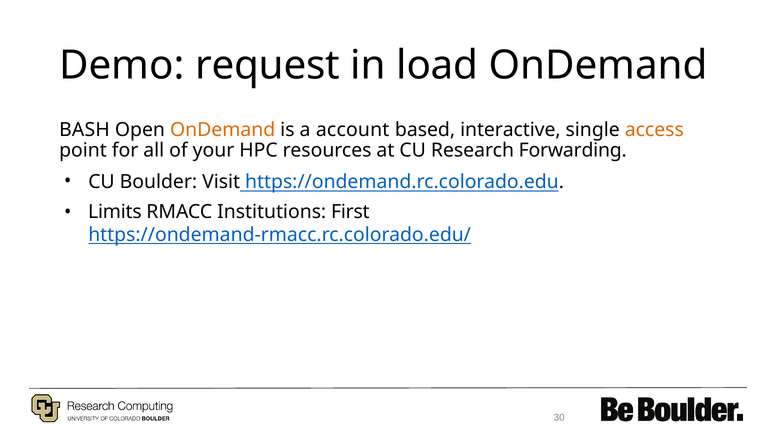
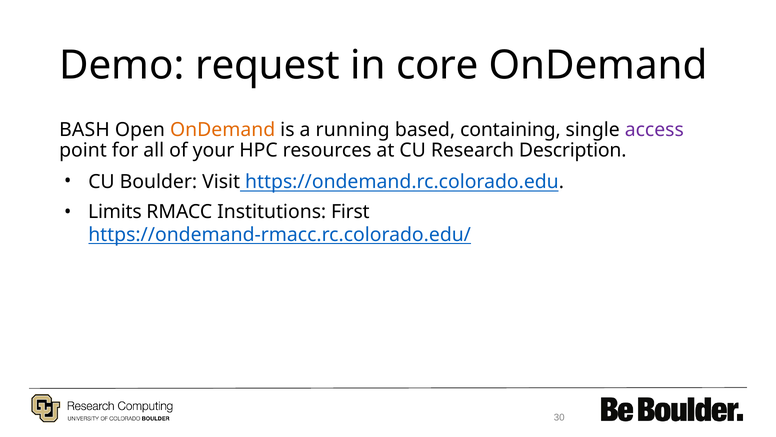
load: load -> core (437, 65)
account: account -> running (353, 129)
interactive: interactive -> containing (510, 129)
access colour: orange -> purple (654, 129)
Forwarding: Forwarding -> Description (573, 150)
